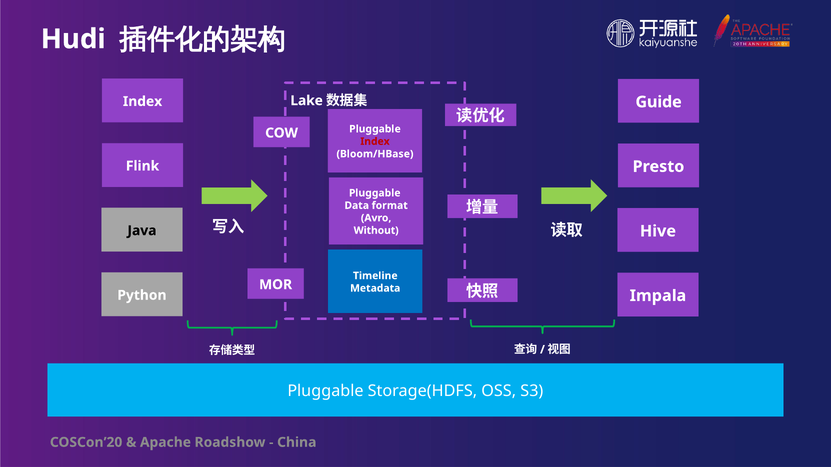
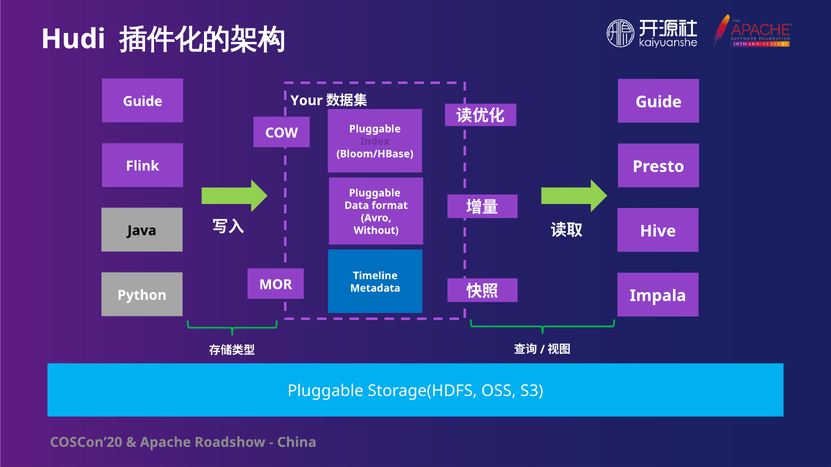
Lake: Lake -> Your (307, 101)
Index: Index -> Guide (143, 102)
Index colour: red -> purple (375, 142)
